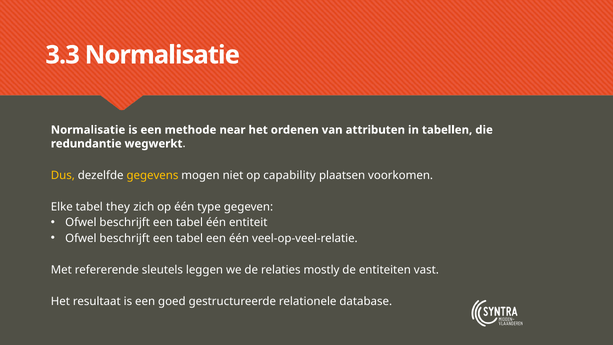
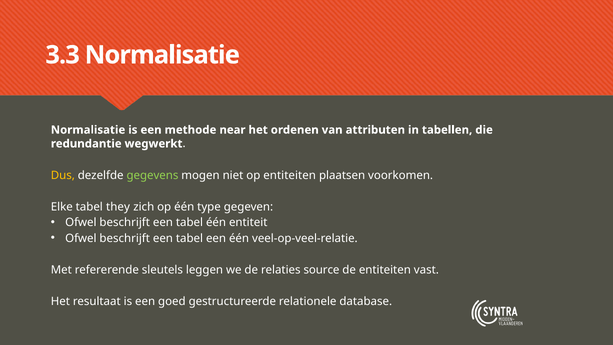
gegevens colour: yellow -> light green (152, 175)
op capability: capability -> entiteiten (290, 175)
mostly: mostly -> source (321, 270)
